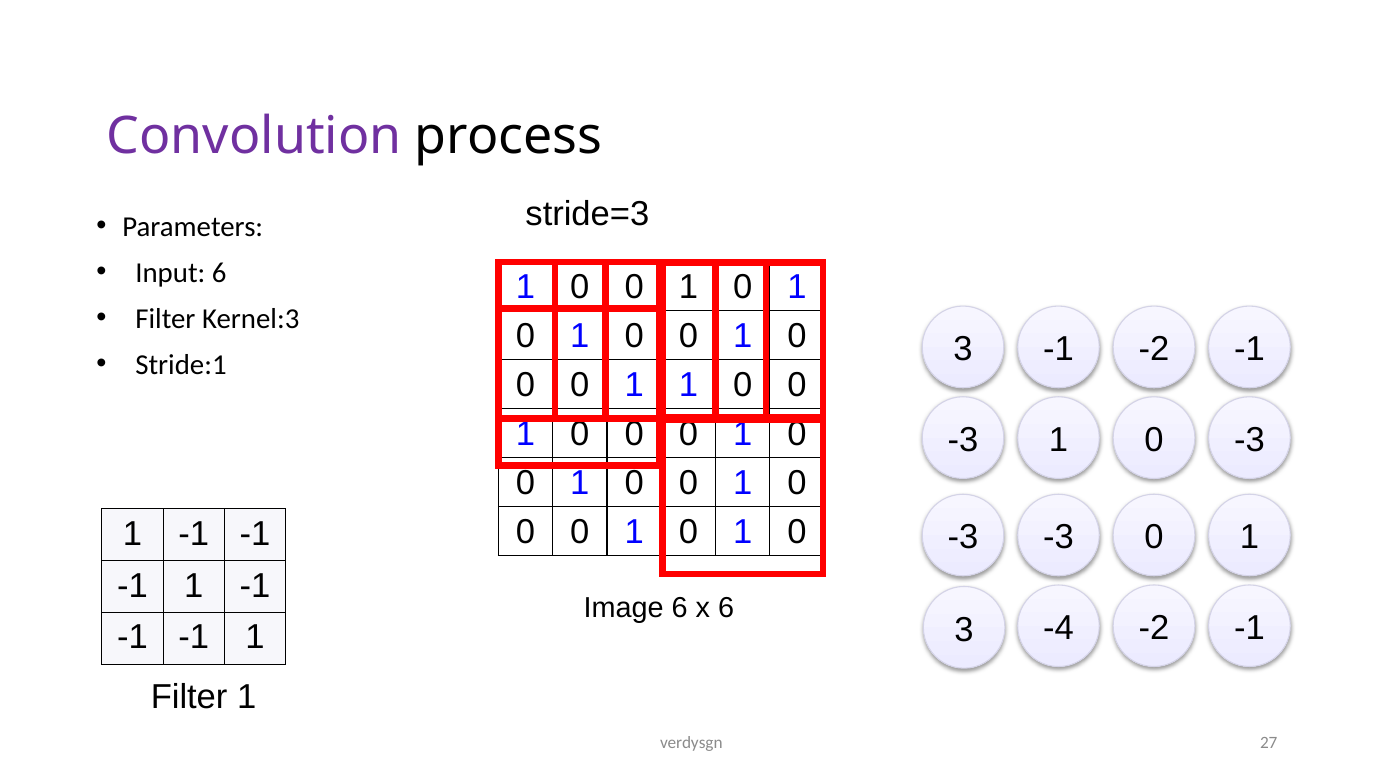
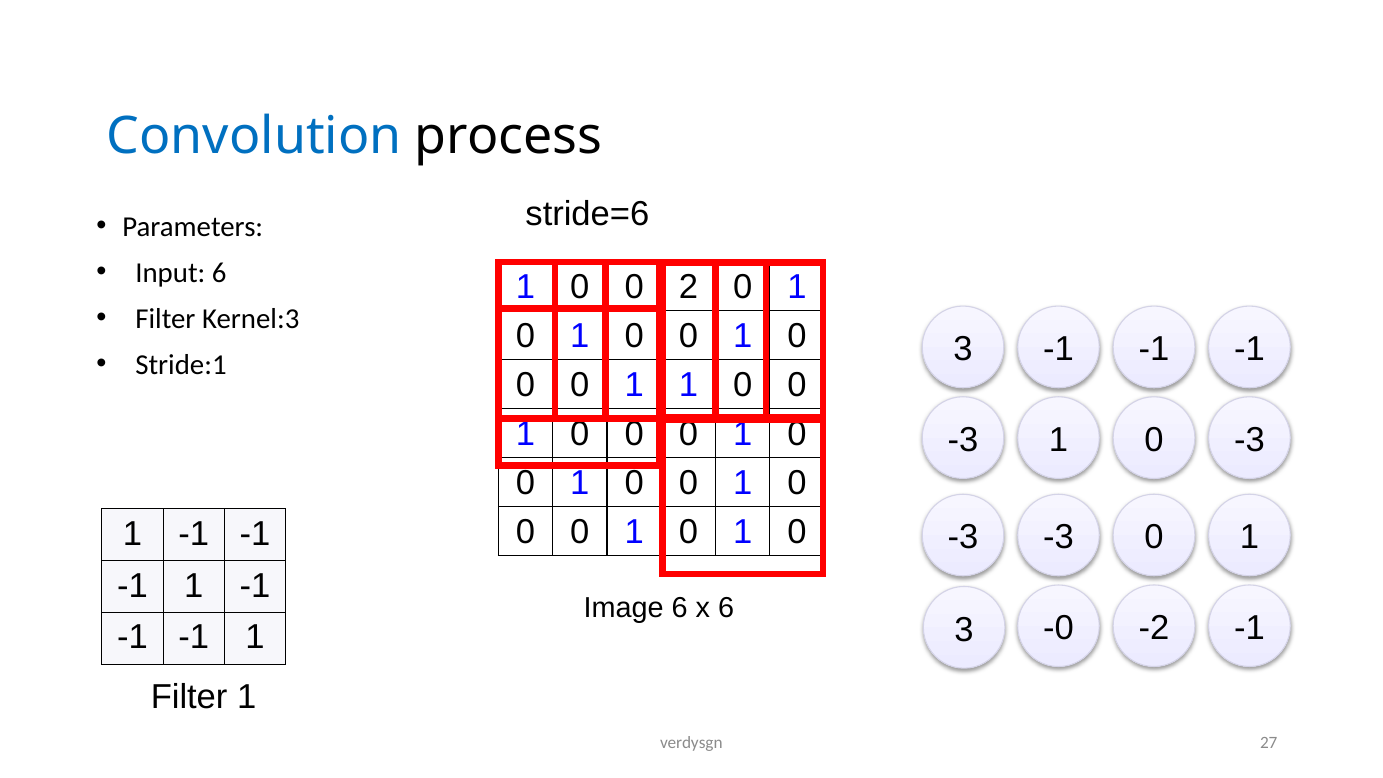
Convolution colour: purple -> blue (254, 136)
stride=3: stride=3 -> stride=6 (587, 214)
1: 1 -> 2 (688, 287)
3 -1 -2: -2 -> -1 (1154, 349)
-4: -4 -> -0 (1059, 628)
